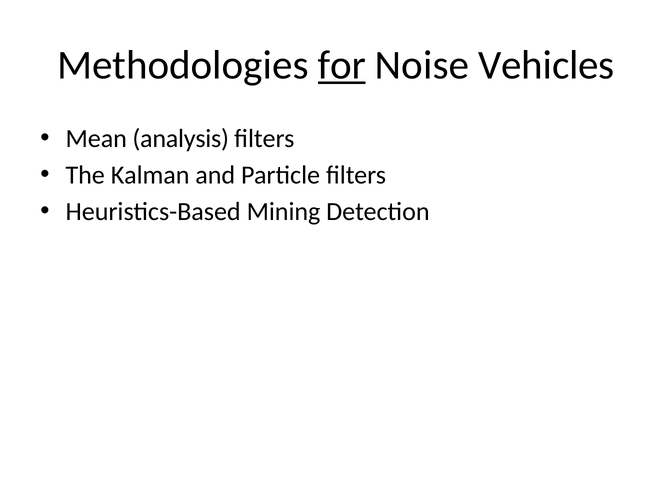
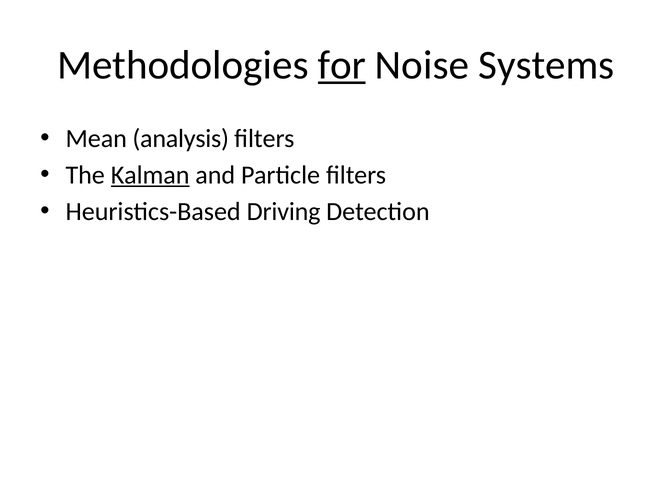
Vehicles: Vehicles -> Systems (546, 65)
Kalman underline: none -> present (150, 175)
Mining: Mining -> Driving (284, 211)
